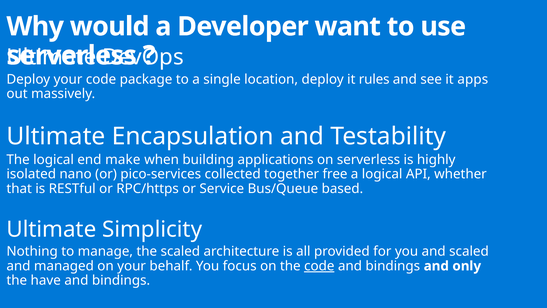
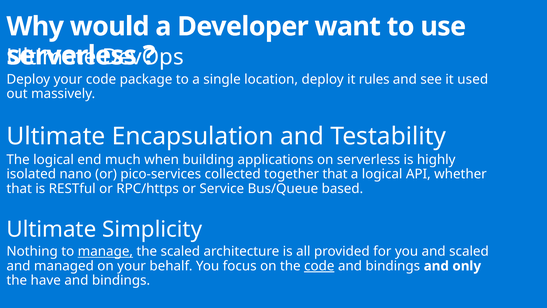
apps: apps -> used (473, 79)
make: make -> much (123, 159)
together free: free -> that (335, 174)
manage underline: none -> present (105, 251)
